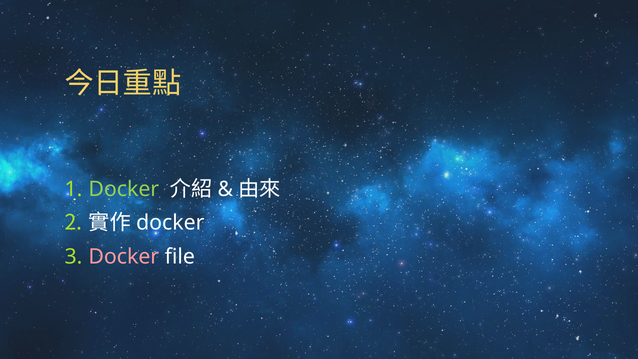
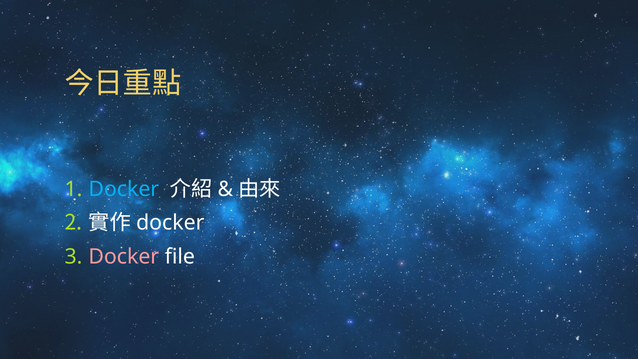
Docker colour: light green -> light blue (124, 189)
